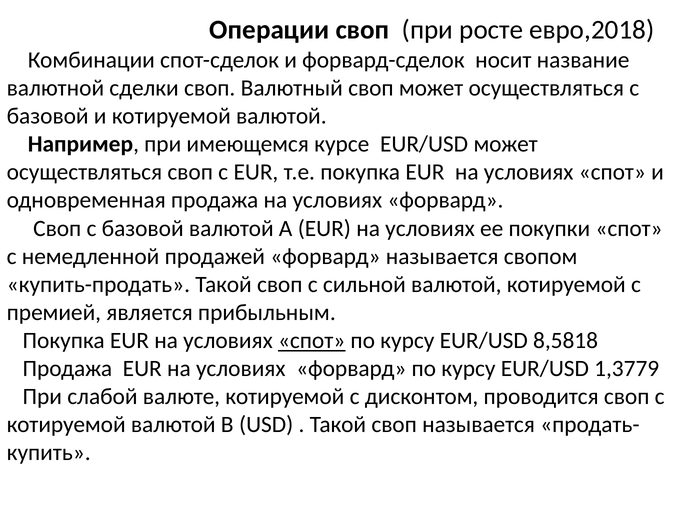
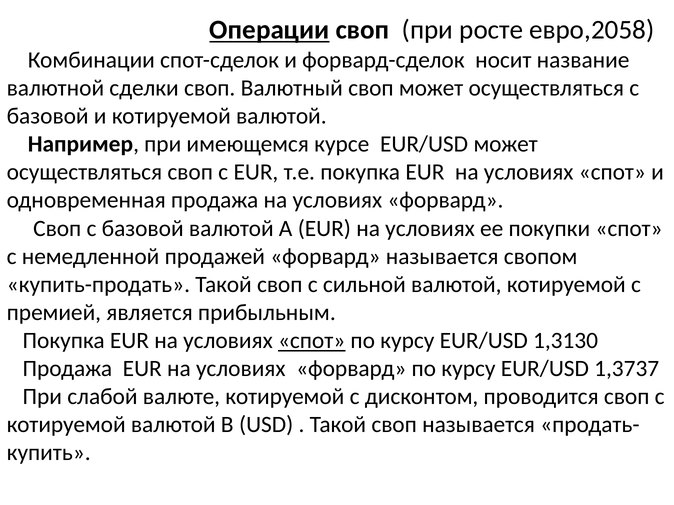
Операции underline: none -> present (269, 30)
евро,2018: евро,2018 -> евро,2058 (592, 30)
8,5818: 8,5818 -> 1,3130 (566, 341)
1,3779: 1,3779 -> 1,3737 (627, 369)
